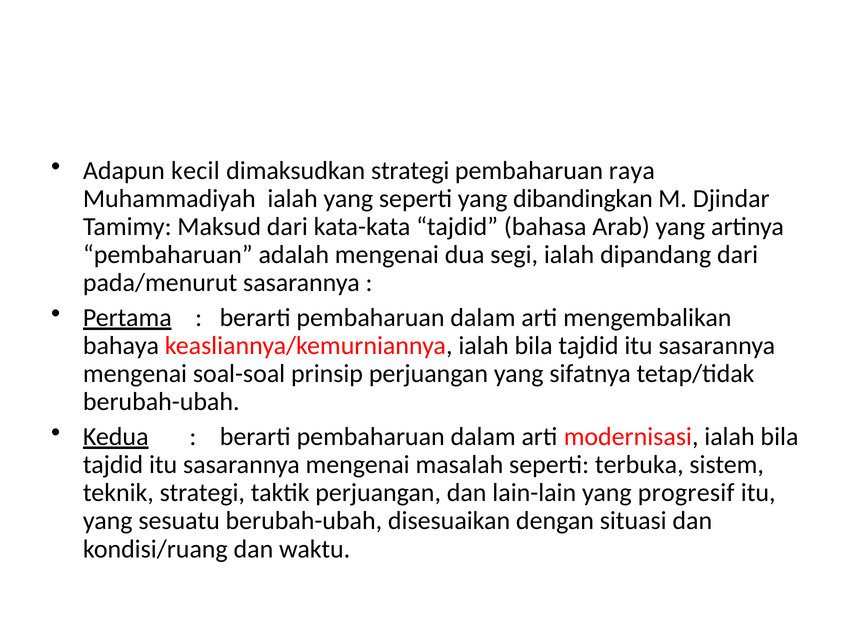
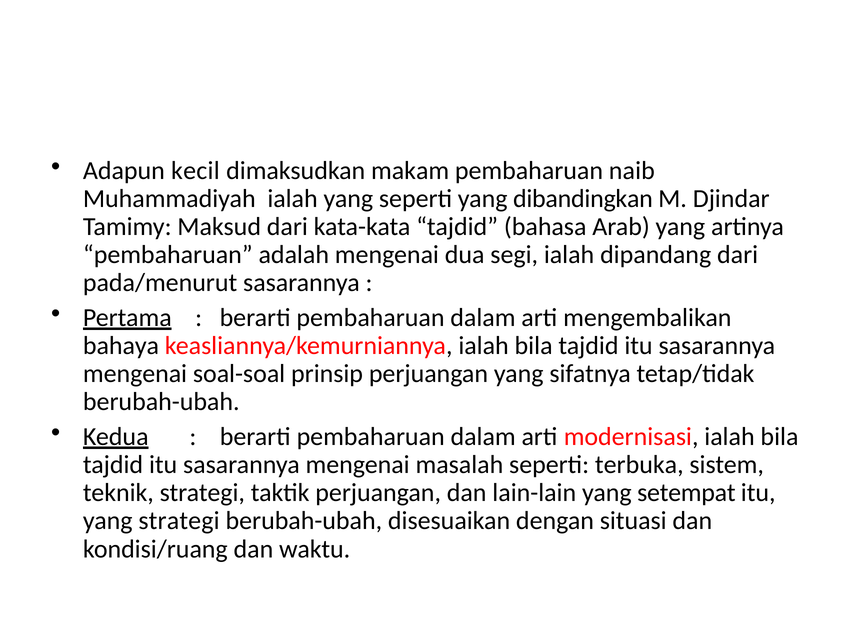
dimaksudkan strategi: strategi -> makam (410, 171)
raya: raya -> naib (632, 171)
progresif: progresif -> setempat (686, 493)
yang sesuatu: sesuatu -> strategi (179, 521)
